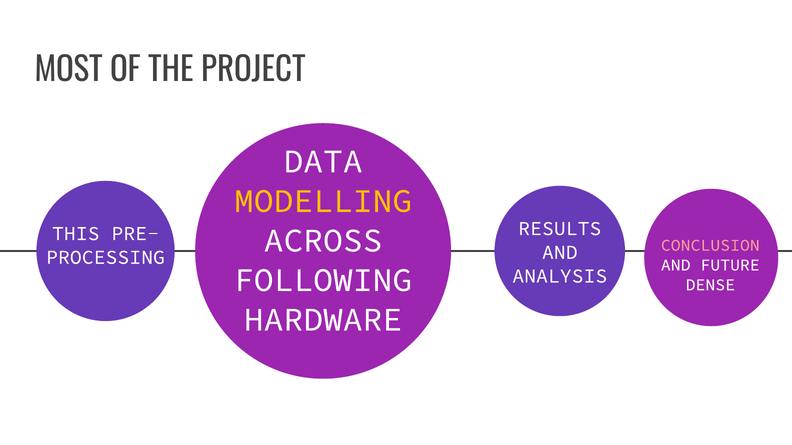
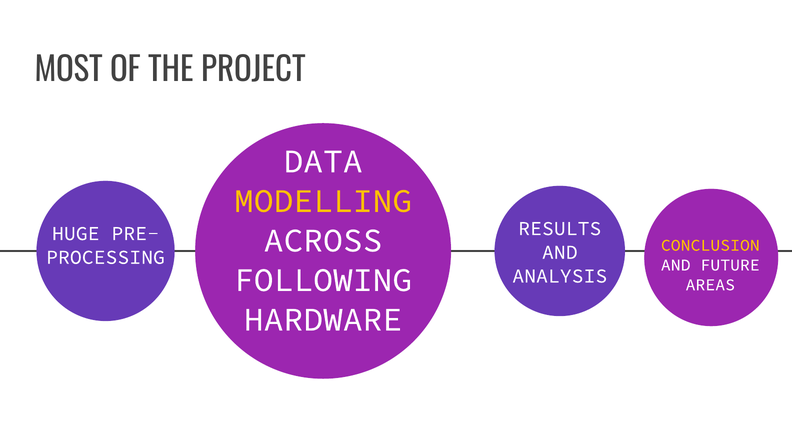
THIS: THIS -> HUGE (76, 234)
CONCLUSION colour: pink -> yellow (710, 246)
DENSE: DENSE -> AREAS (710, 285)
